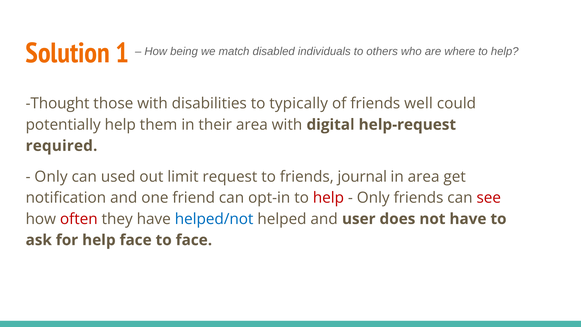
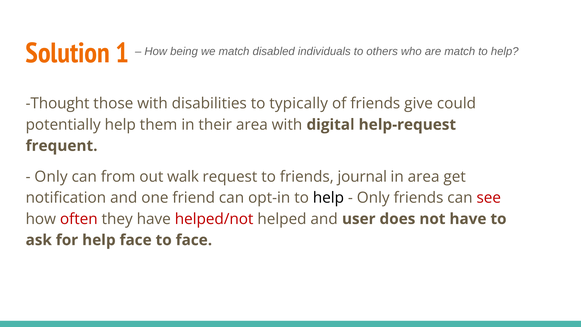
are where: where -> match (460, 51)
well: well -> give (419, 103)
required: required -> frequent (62, 146)
used: used -> from (118, 177)
limit: limit -> walk (183, 177)
help colour: red -> black (328, 198)
helped/not colour: blue -> red (214, 219)
